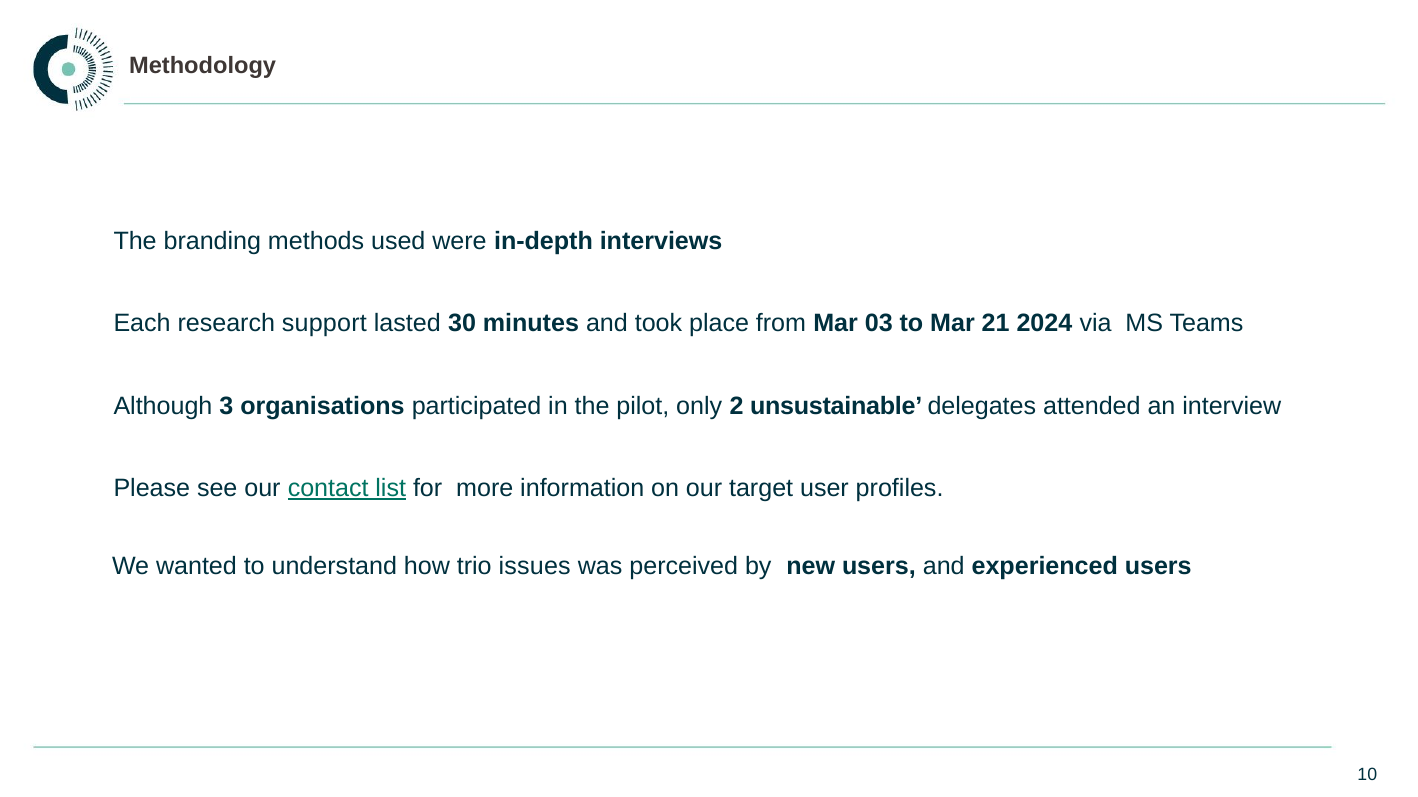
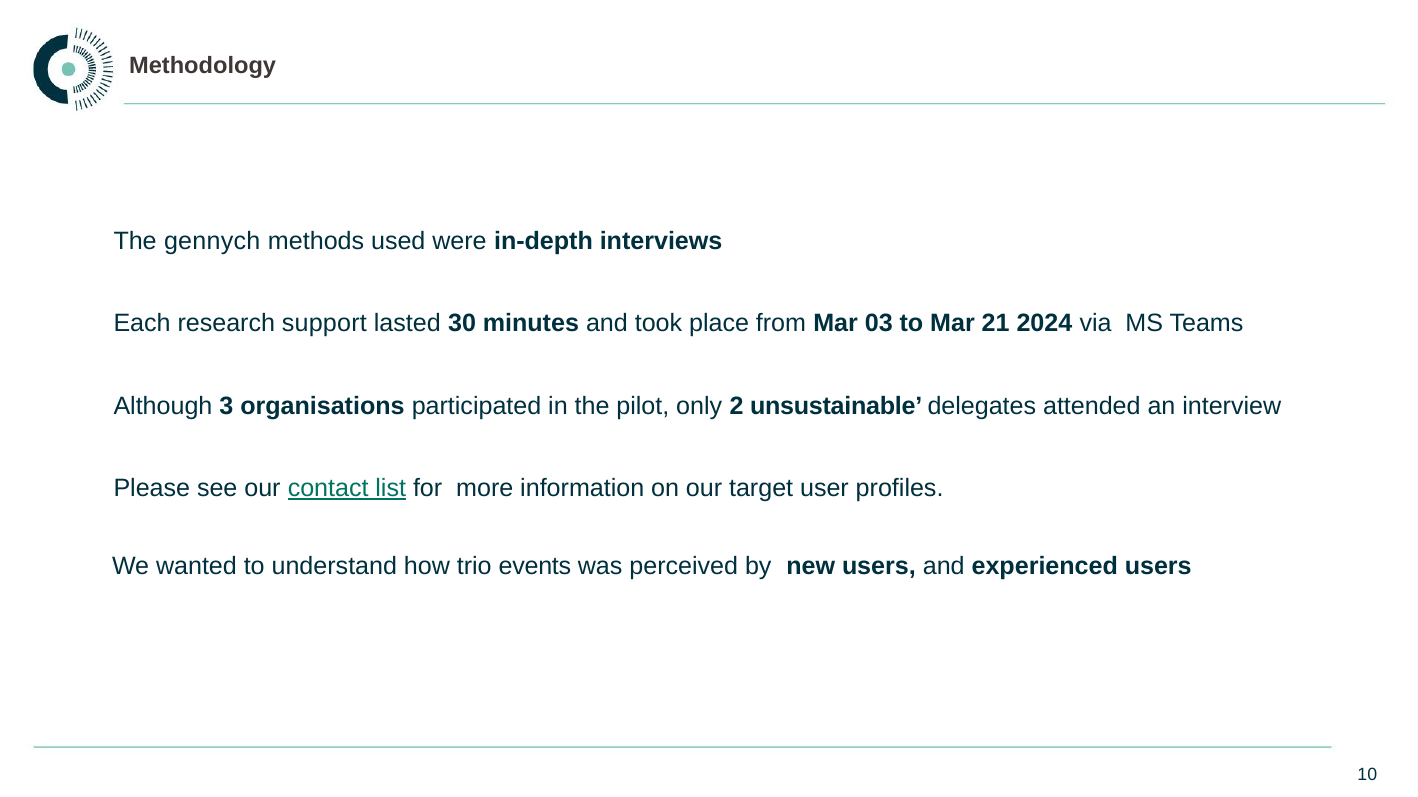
branding: branding -> gennych (212, 241)
issues: issues -> events (535, 567)
